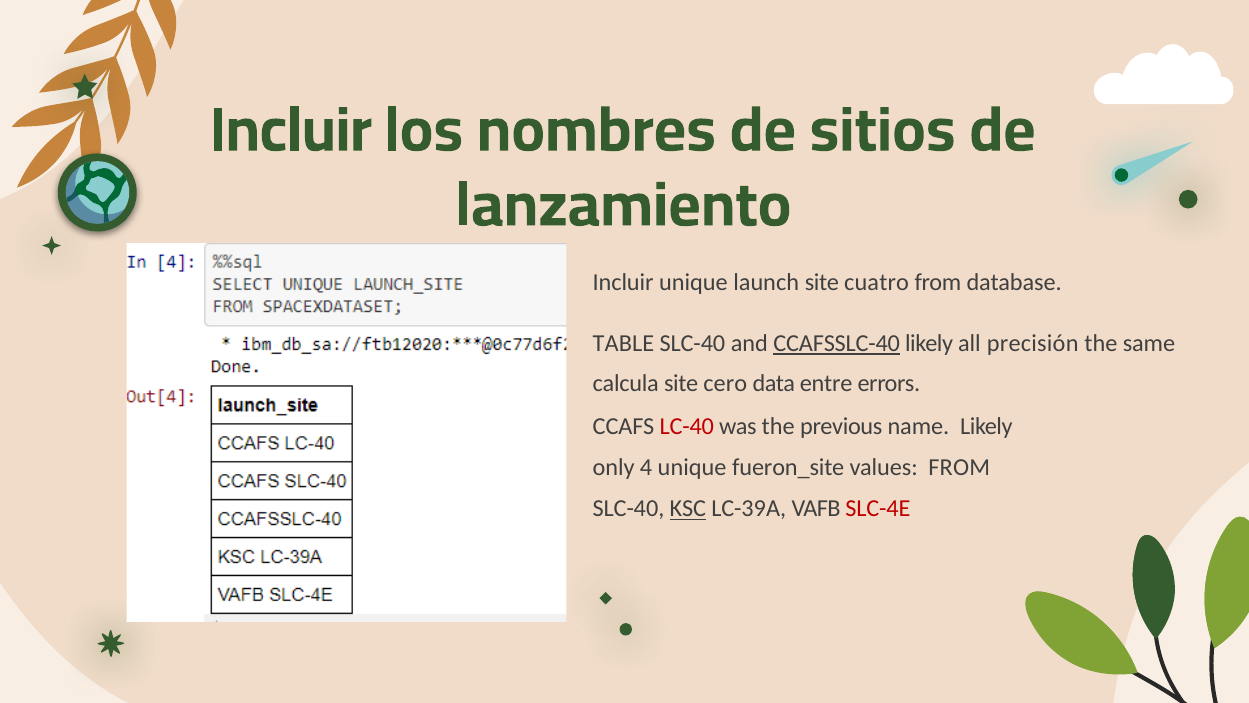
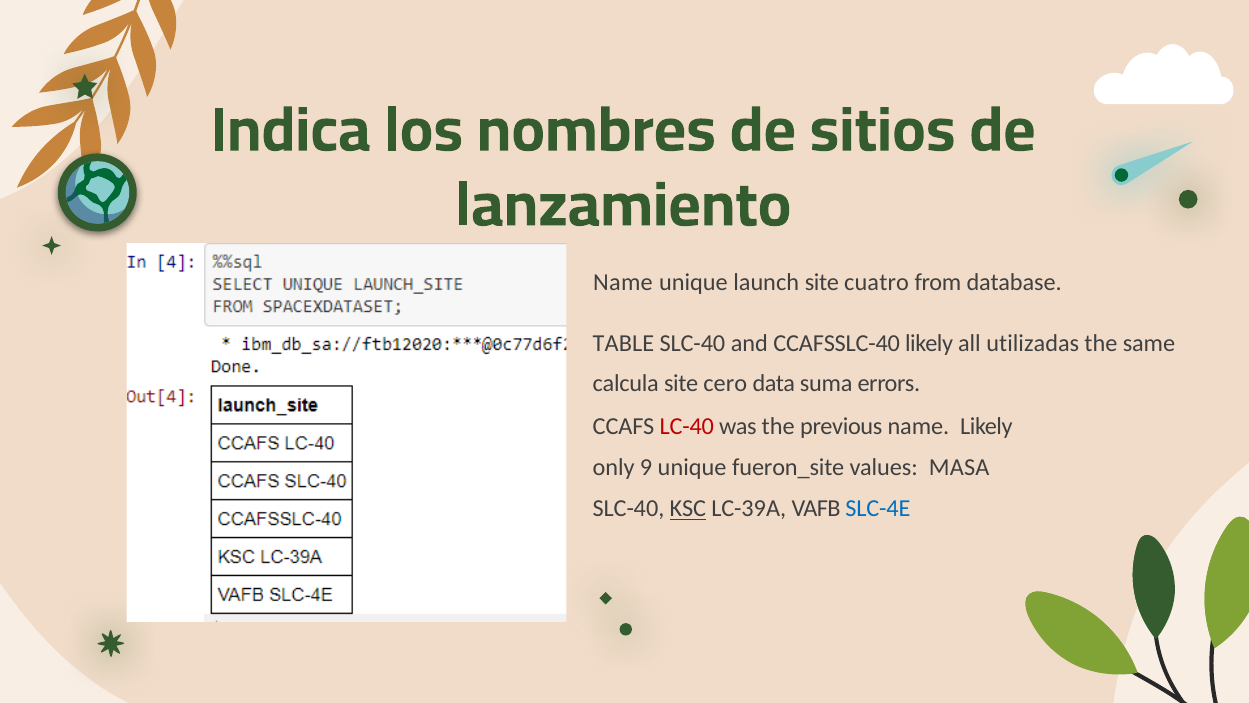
Incluir: Incluir -> Indica (291, 130)
Incluir: Incluir -> Name (623, 283)
CCAFSSLC-40 underline: present -> none (837, 343)
precisión: precisión -> utilizadas (1033, 343)
entre: entre -> suma (826, 383)
4: 4 -> 9 (646, 467)
values FROM: FROM -> MASA (959, 467)
SLC-4E colour: red -> blue (878, 509)
